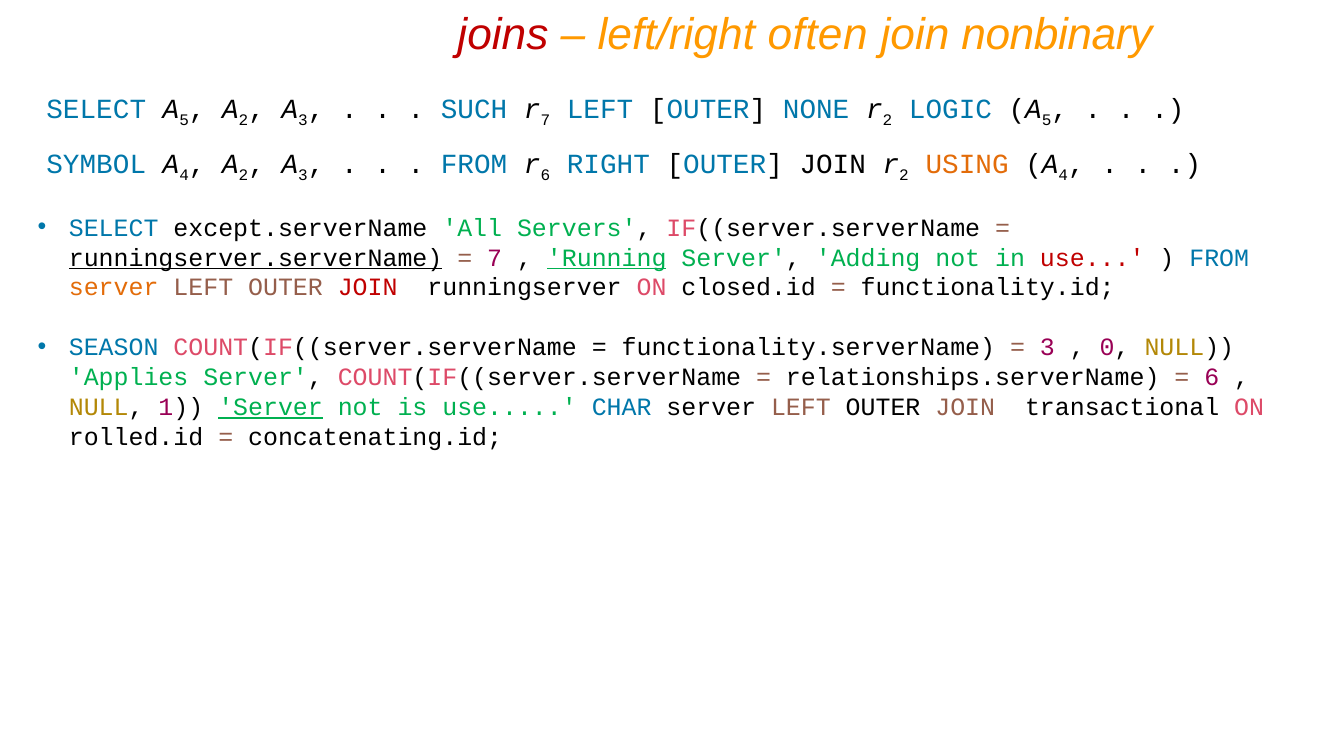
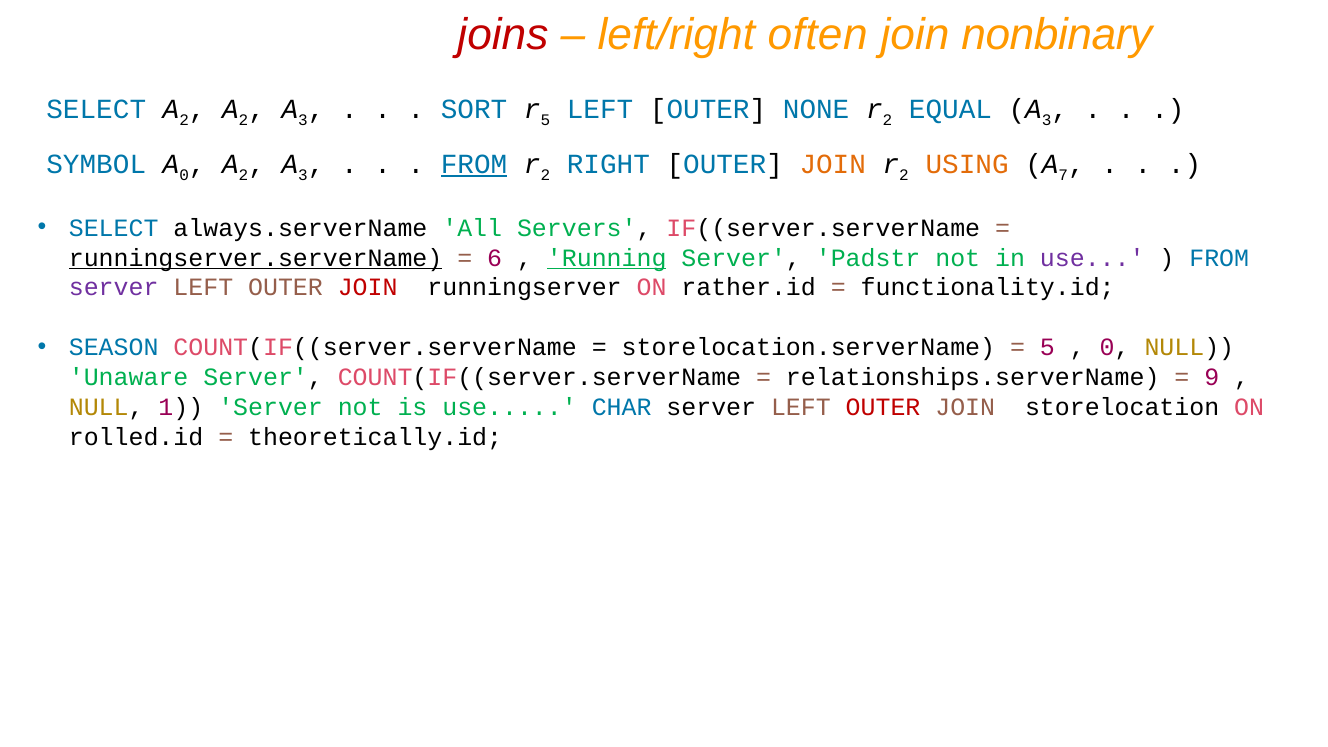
5: 5 -> 2 (184, 120)
SUCH: SUCH -> SORT (474, 109)
7: 7 -> 5 (545, 120)
LOGIC: LOGIC -> EQUAL (950, 109)
5: 5 -> 3 (1047, 120)
4: 4 -> 0 (184, 175)
FROM underline: none -> present (474, 164)
6: 6 -> 2 (545, 175)
JOIN colour: black -> orange (833, 164)
4: 4 -> 7 (1063, 175)
except.serverName: except.serverName -> always.serverName (300, 228)
7: 7 -> 6 (495, 258)
Adding: Adding -> Padstr (868, 258)
use colour: red -> purple (1092, 258)
server colour: orange -> purple (114, 288)
closed.id: closed.id -> rather.id (749, 288)
functionality.serverName: functionality.serverName -> storelocation.serverName (808, 348)
3: 3 -> 5 (1047, 348)
Applies: Applies -> Unaware (129, 377)
6: 6 -> 9 (1212, 377)
Server underline: present -> none (271, 407)
OUTER colour: black -> red (883, 407)
transactional: transactional -> storelocation (1122, 407)
concatenating.id: concatenating.id -> theoretically.id (375, 437)
